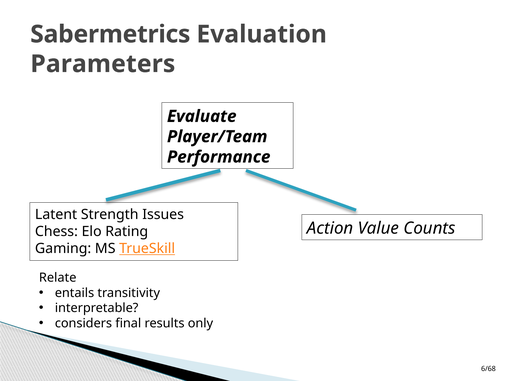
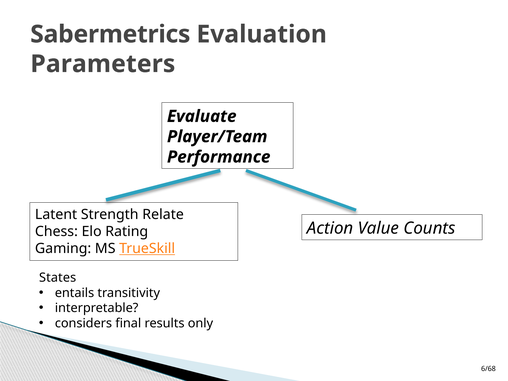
Issues: Issues -> Relate (163, 214)
Relate: Relate -> States (58, 278)
